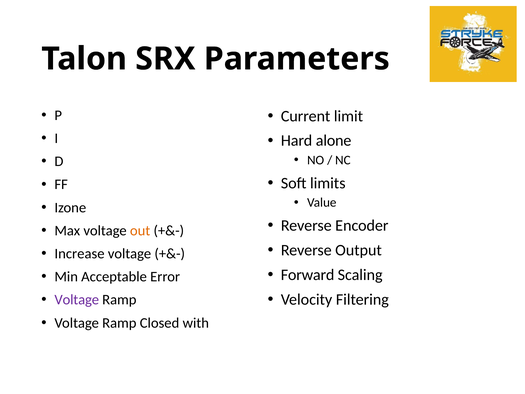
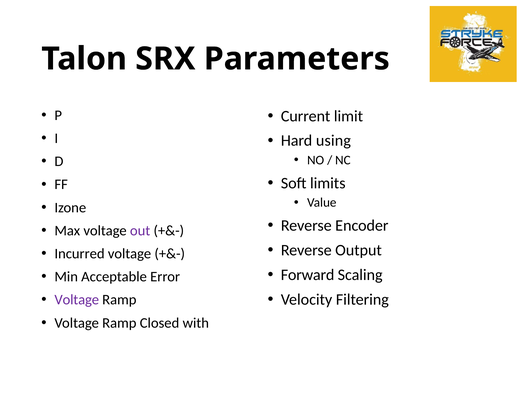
alone: alone -> using (333, 141)
out colour: orange -> purple (140, 230)
Increase: Increase -> Incurred (80, 254)
